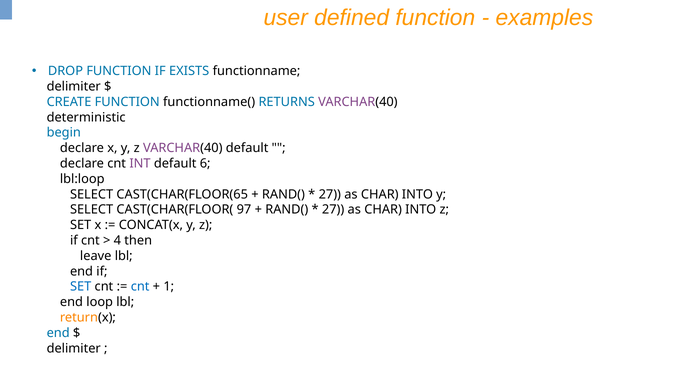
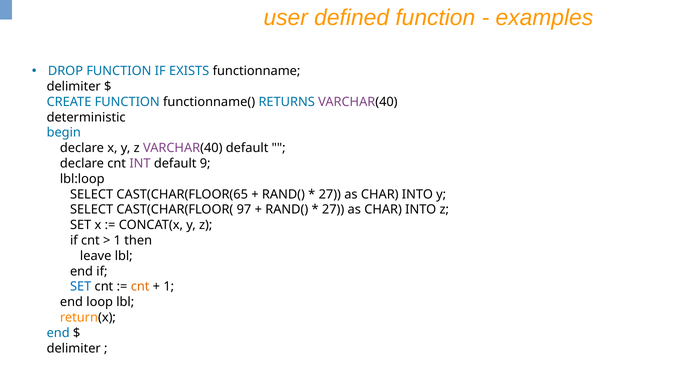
6: 6 -> 9 (205, 163)
4: 4 -> 1 (117, 240)
cnt colour: blue -> orange (140, 287)
